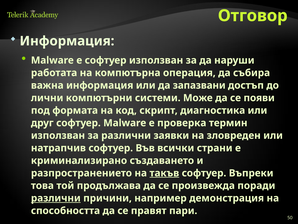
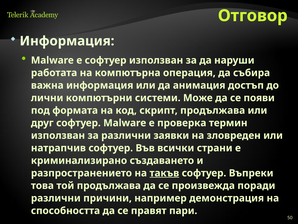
запазвани: запазвани -> анимация (199, 85)
скрипт диагностика: диагностика -> продължава (213, 110)
различни underline: present -> none (56, 198)
